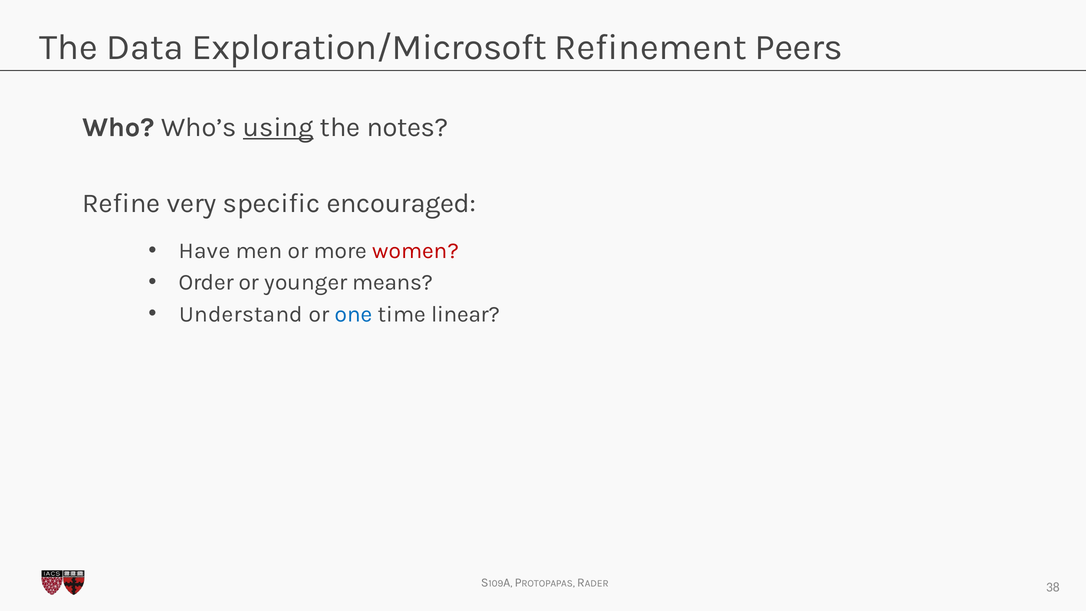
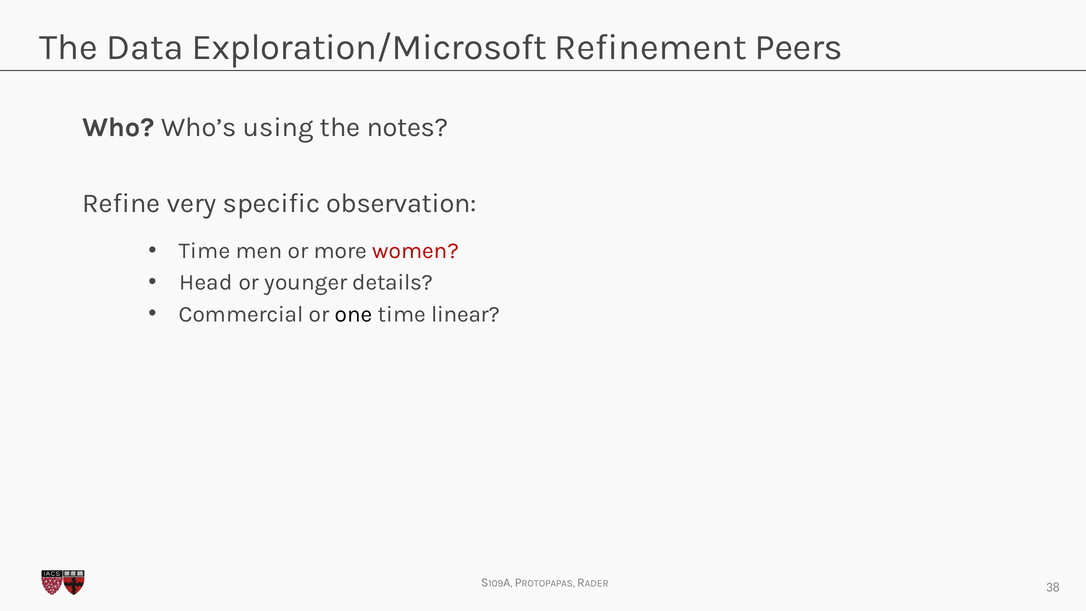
using underline: present -> none (278, 127)
encouraged: encouraged -> observation (401, 203)
Have: Have -> Time (205, 251)
Order: Order -> Head (206, 282)
means: means -> details (393, 282)
Understand: Understand -> Commercial (241, 314)
one colour: blue -> black (354, 314)
